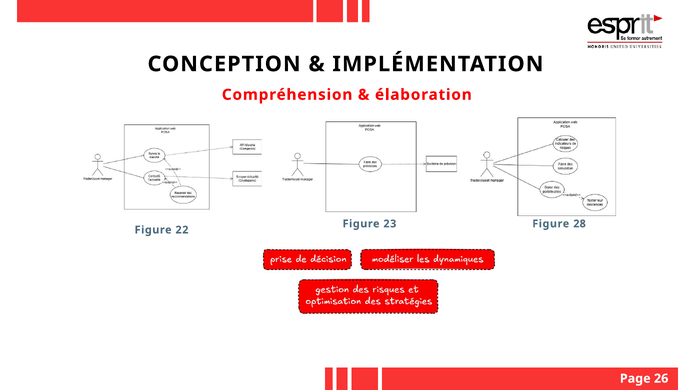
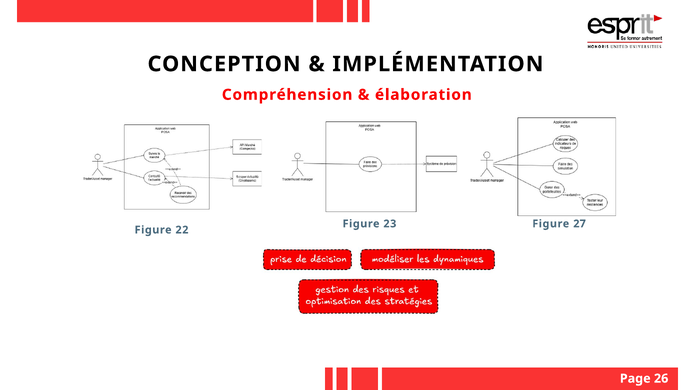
28: 28 -> 27 (580, 224)
